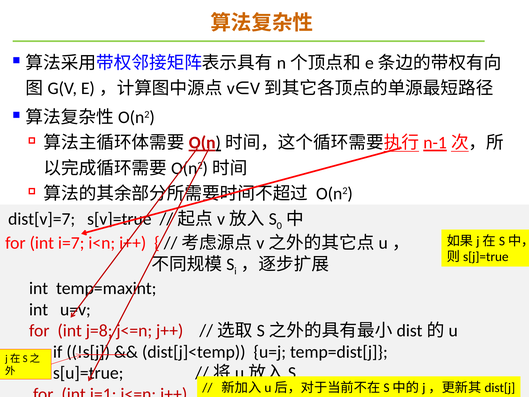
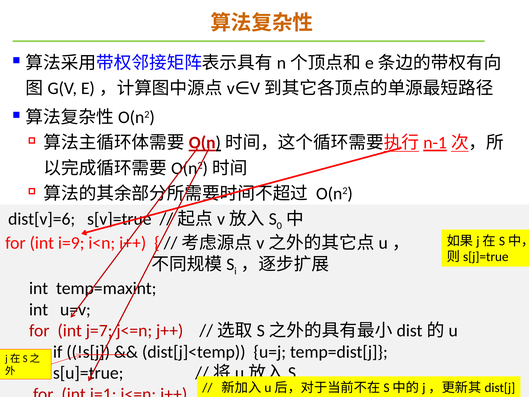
dist[v]=7: dist[v]=7 -> dist[v]=6 (42, 219)
i=7: i=7 -> i=9 (71, 243)
j=8: j=8 -> j=7 (99, 330)
